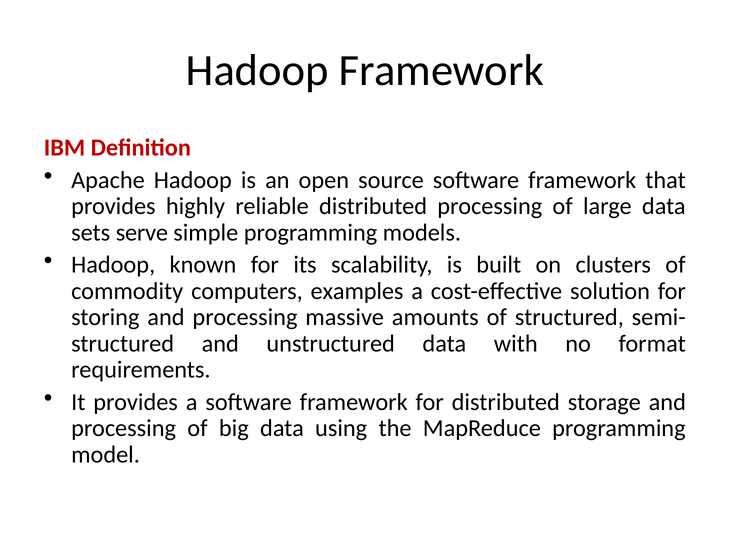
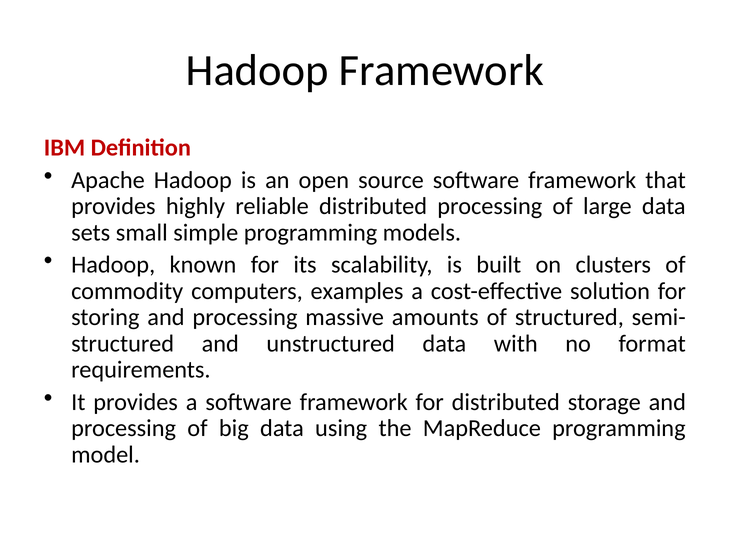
serve: serve -> small (142, 232)
